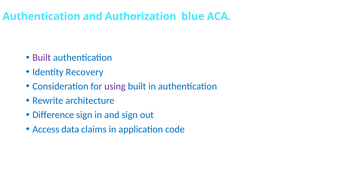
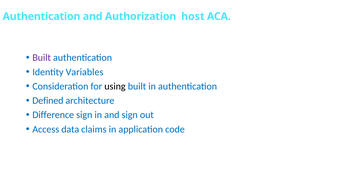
blue: blue -> host (193, 16)
Recovery: Recovery -> Variables (85, 72)
using colour: purple -> black (115, 86)
Rewrite: Rewrite -> Defined (48, 101)
